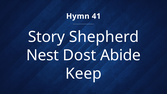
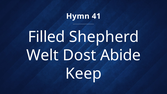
Story: Story -> Filled (46, 37)
Nest: Nest -> Welt (42, 55)
